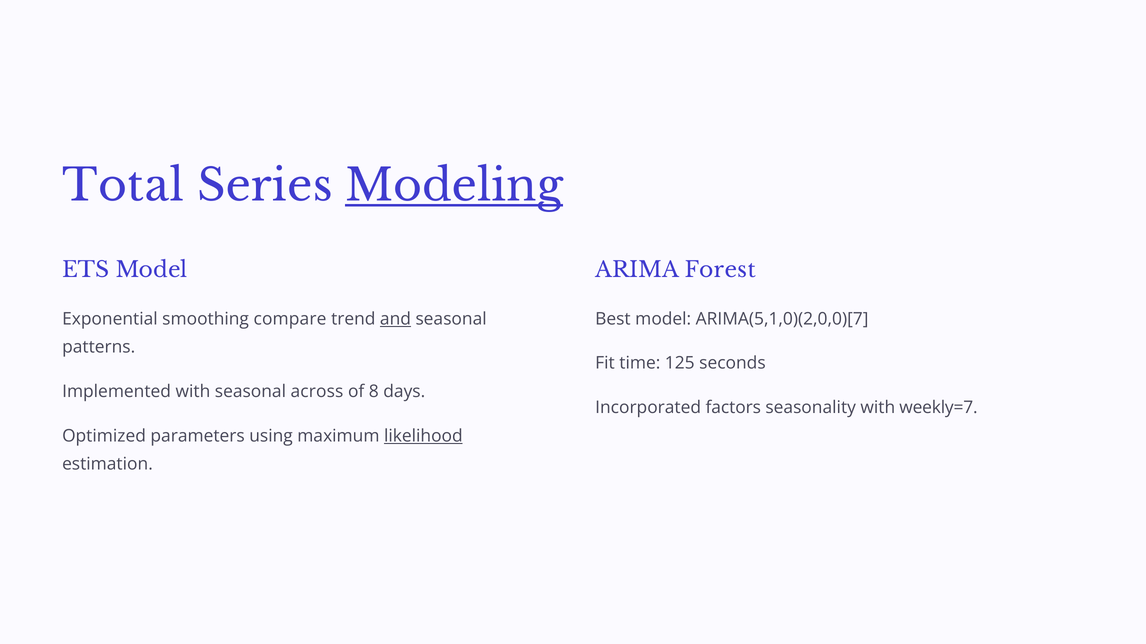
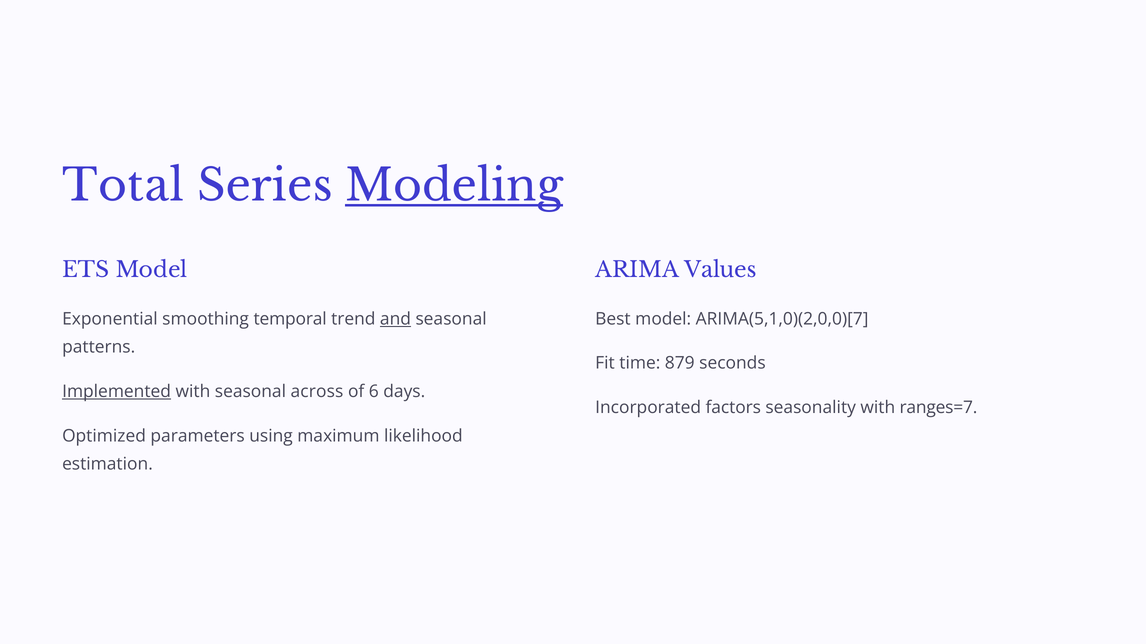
Forest: Forest -> Values (720, 270)
compare: compare -> temporal (290, 319)
125: 125 -> 879 (680, 363)
Implemented underline: none -> present (117, 392)
8: 8 -> 6 (374, 392)
weekly=7: weekly=7 -> ranges=7 (938, 408)
likelihood underline: present -> none (423, 436)
